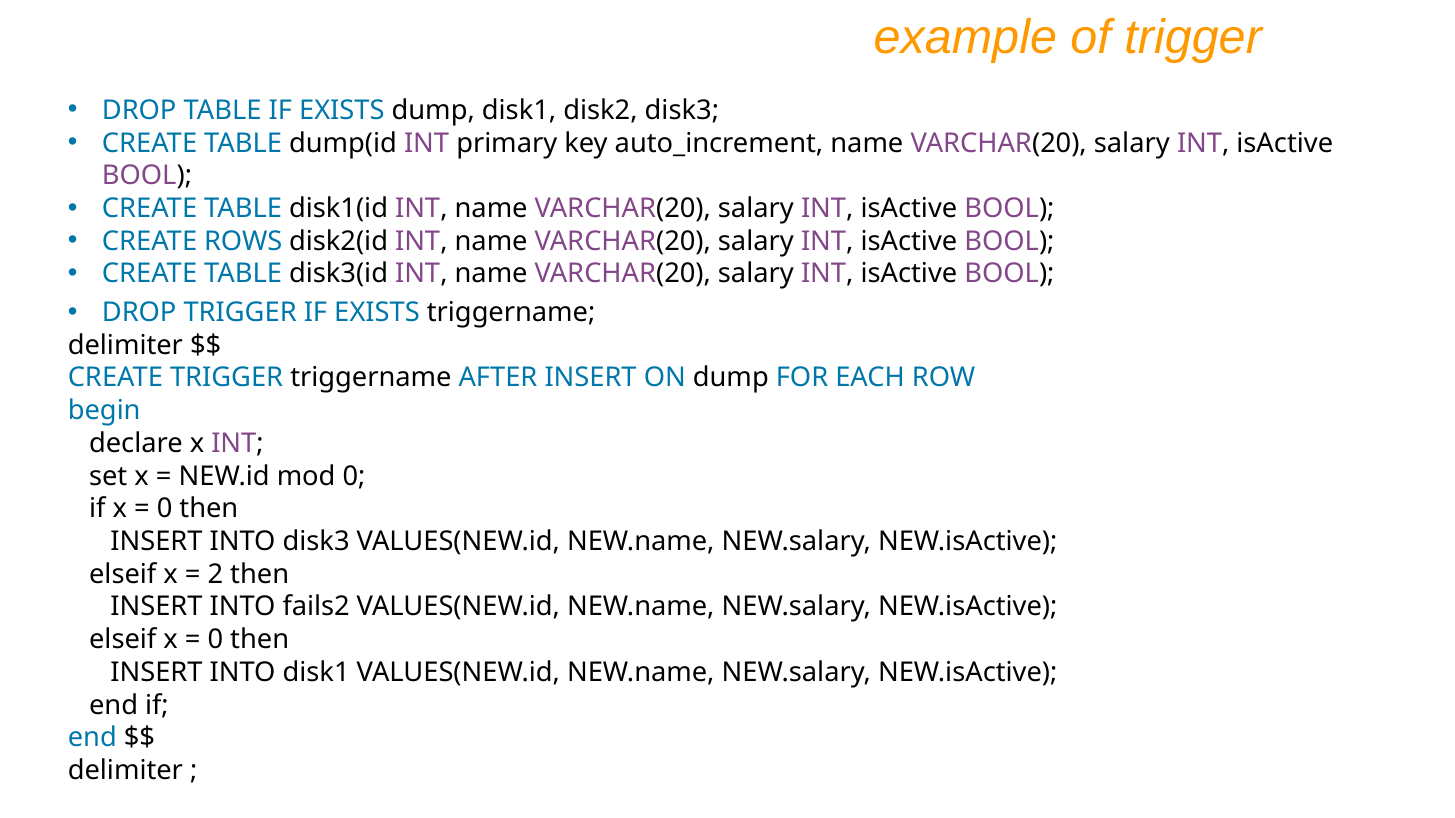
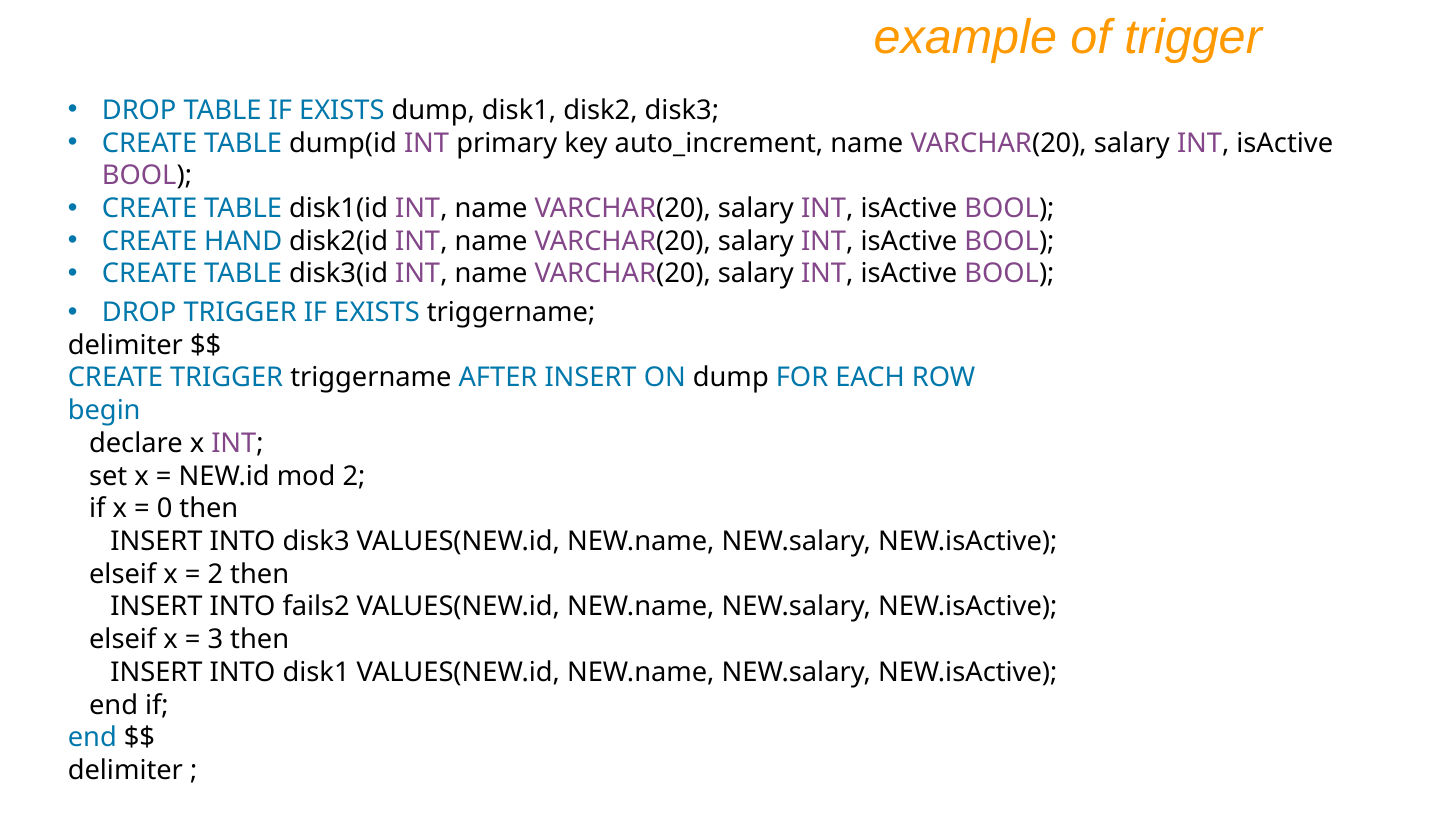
ROWS: ROWS -> HAND (243, 241)
mod 0: 0 -> 2 (354, 476)
0: 0 -> 3 (215, 640)
